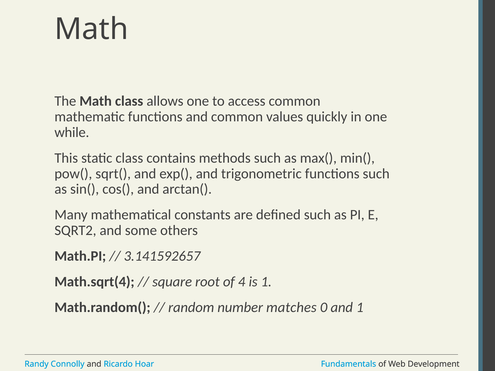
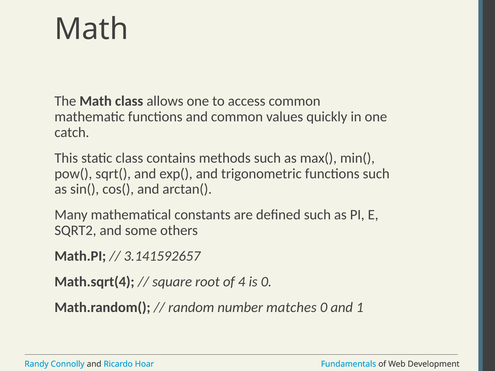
while: while -> catch (72, 132)
is 1: 1 -> 0 (266, 282)
